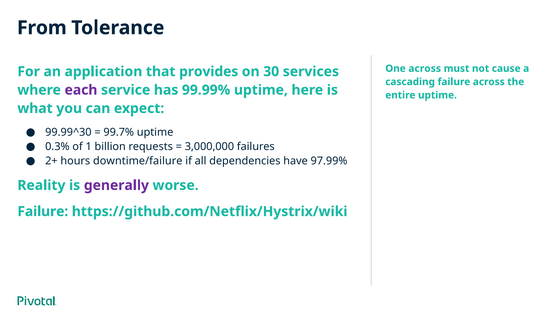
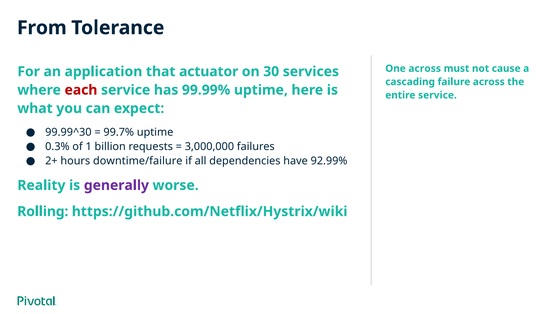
provides: provides -> actuator (209, 72)
each colour: purple -> red (81, 90)
entire uptime: uptime -> service (437, 95)
97.99%: 97.99% -> 92.99% (329, 161)
Failure: Failure -> Rolling (43, 211)
